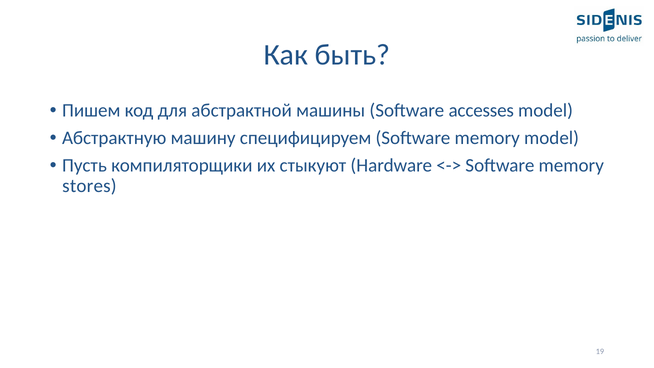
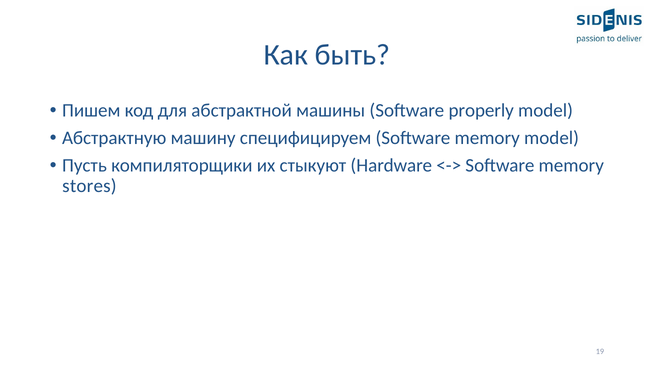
accesses: accesses -> properly (481, 111)
